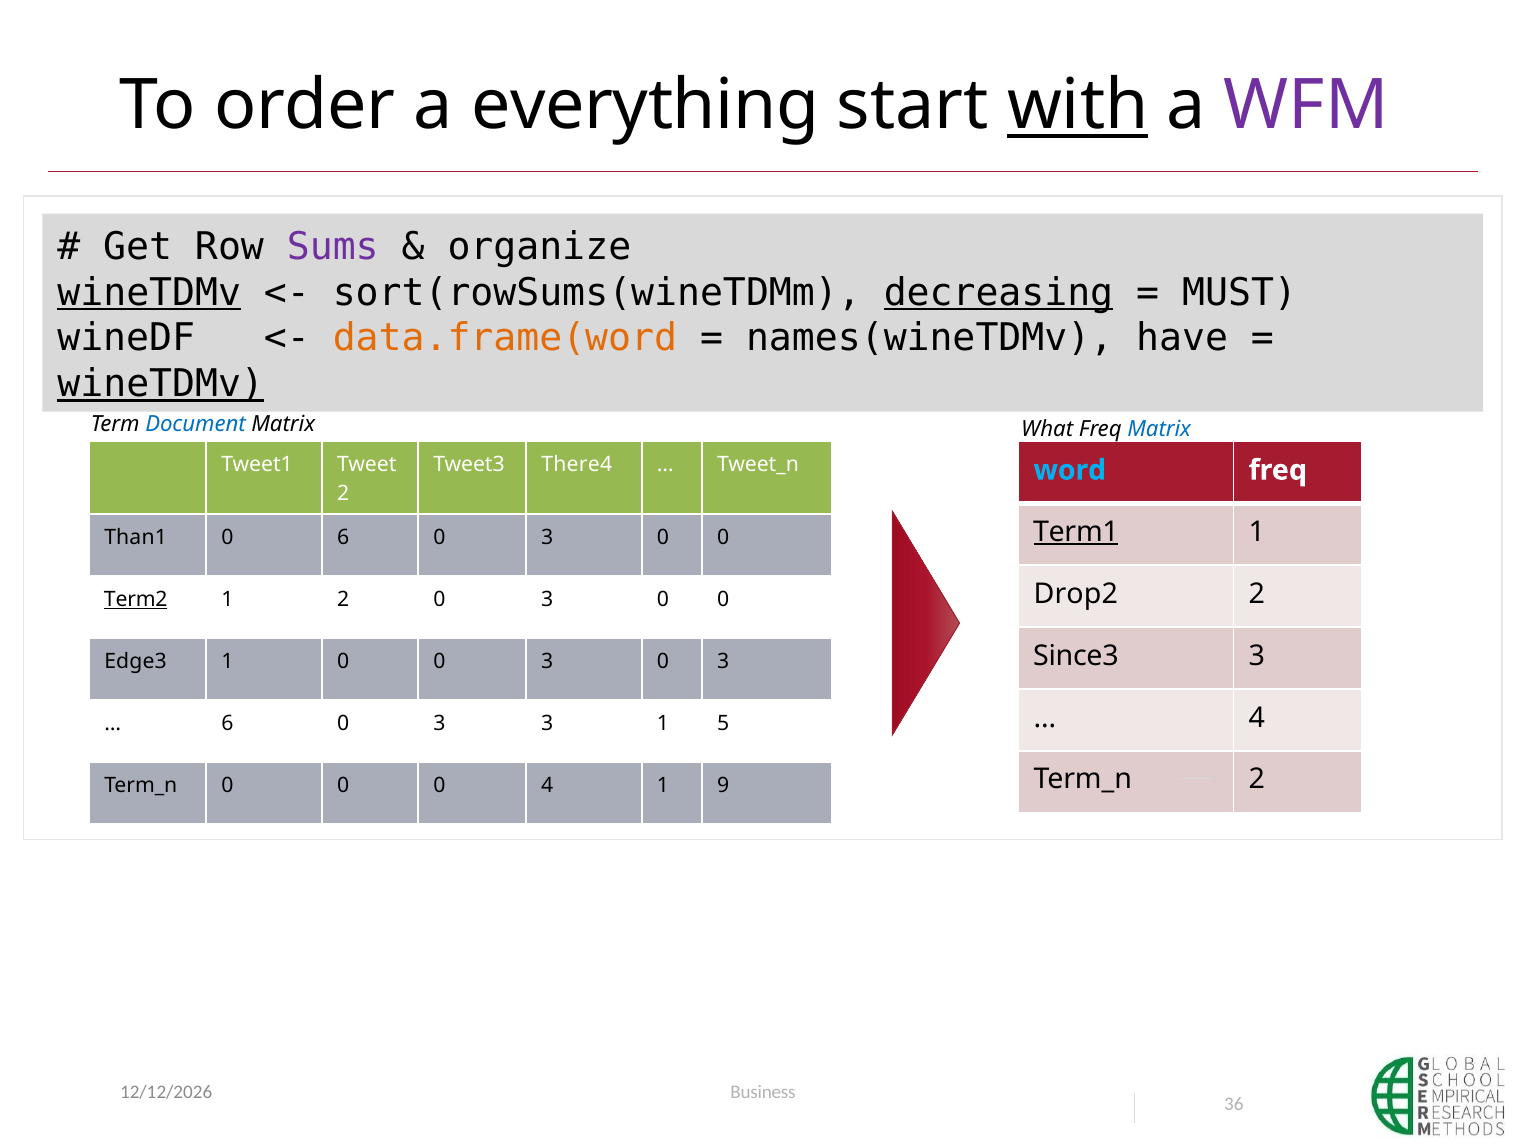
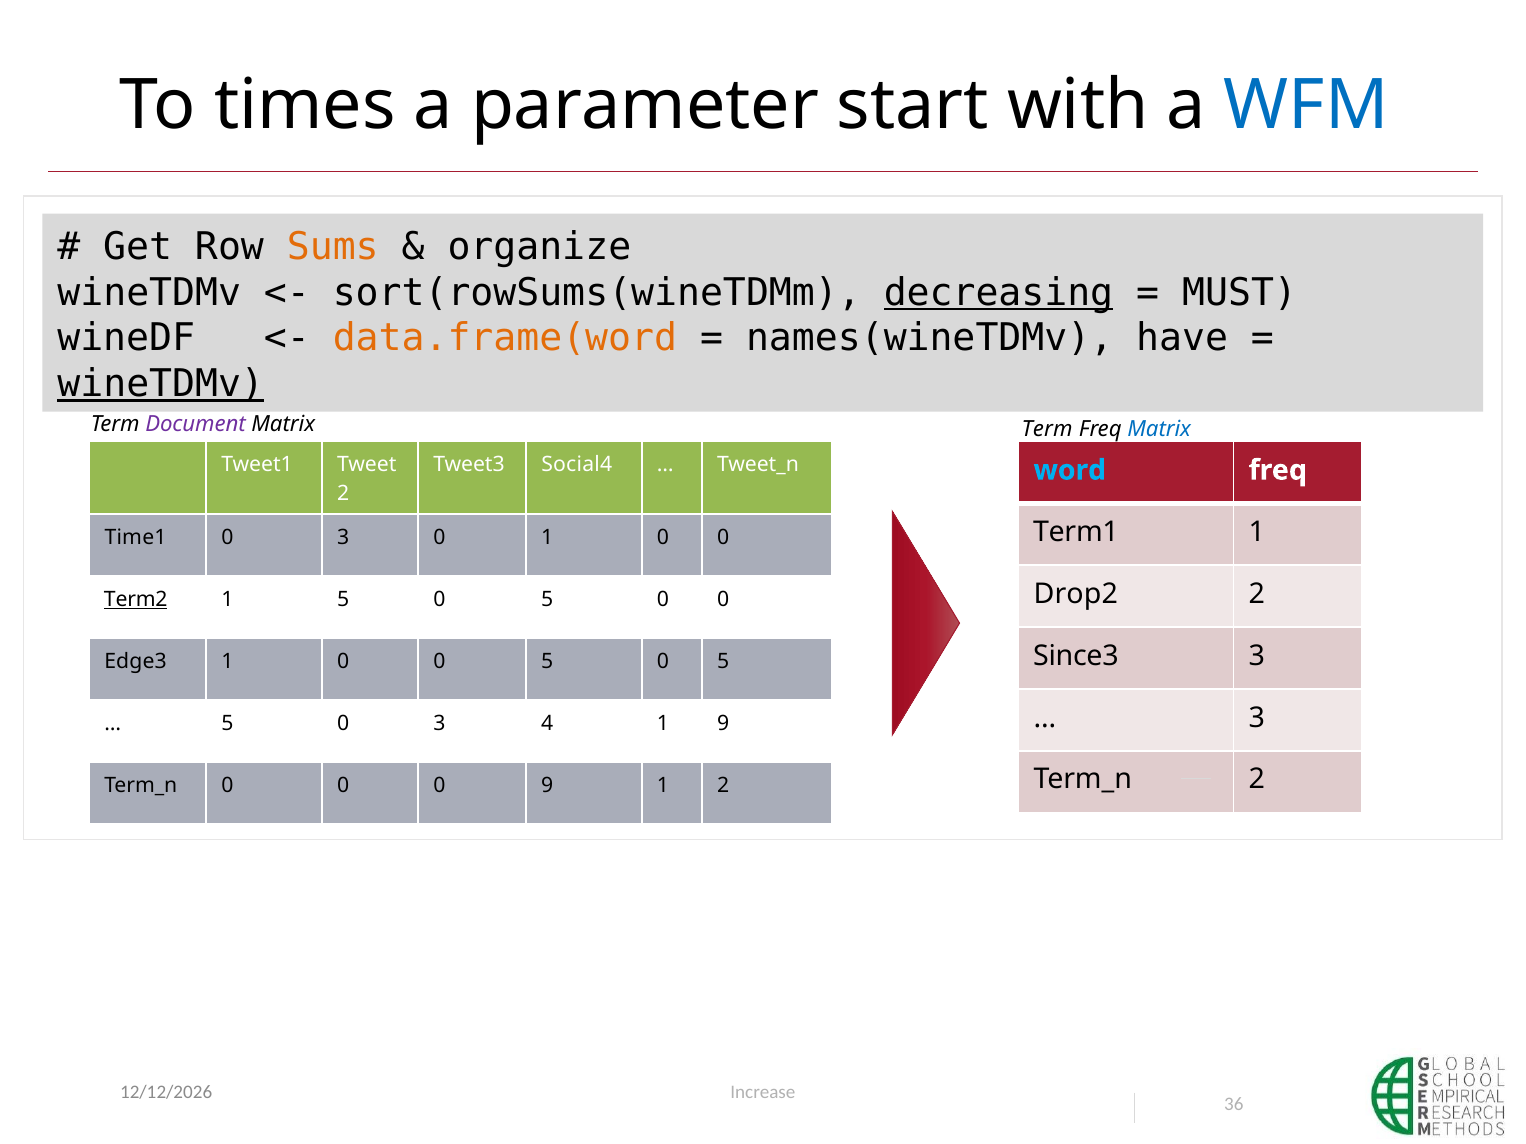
order: order -> times (305, 106)
everything: everything -> parameter (645, 106)
with underline: present -> none (1078, 106)
WFM colour: purple -> blue (1306, 106)
Sums colour: purple -> orange (333, 247)
wineTDMv underline: present -> none (149, 293)
Document colour: blue -> purple (195, 425)
What: What -> Term (1047, 429)
There4: There4 -> Social4 (577, 465)
Term1 underline: present -> none (1076, 532)
Than1: Than1 -> Time1 (136, 538)
6: 6 -> 3 (343, 538)
3: 3 -> 1 (547, 538)
1 2: 2 -> 5 (343, 600)
3: 3 -> 5 (547, 600)
0 0 3: 3 -> 5 (547, 662)
3: 3 -> 5 (723, 662)
4: 4 -> 3 (1257, 718)
6: 6 -> 5 (227, 723)
3 3: 3 -> 4 (547, 723)
1 5: 5 -> 9 (723, 723)
0 4: 4 -> 9 (547, 785)
1 9: 9 -> 2 (723, 785)
Business: Business -> Increase (763, 1092)
